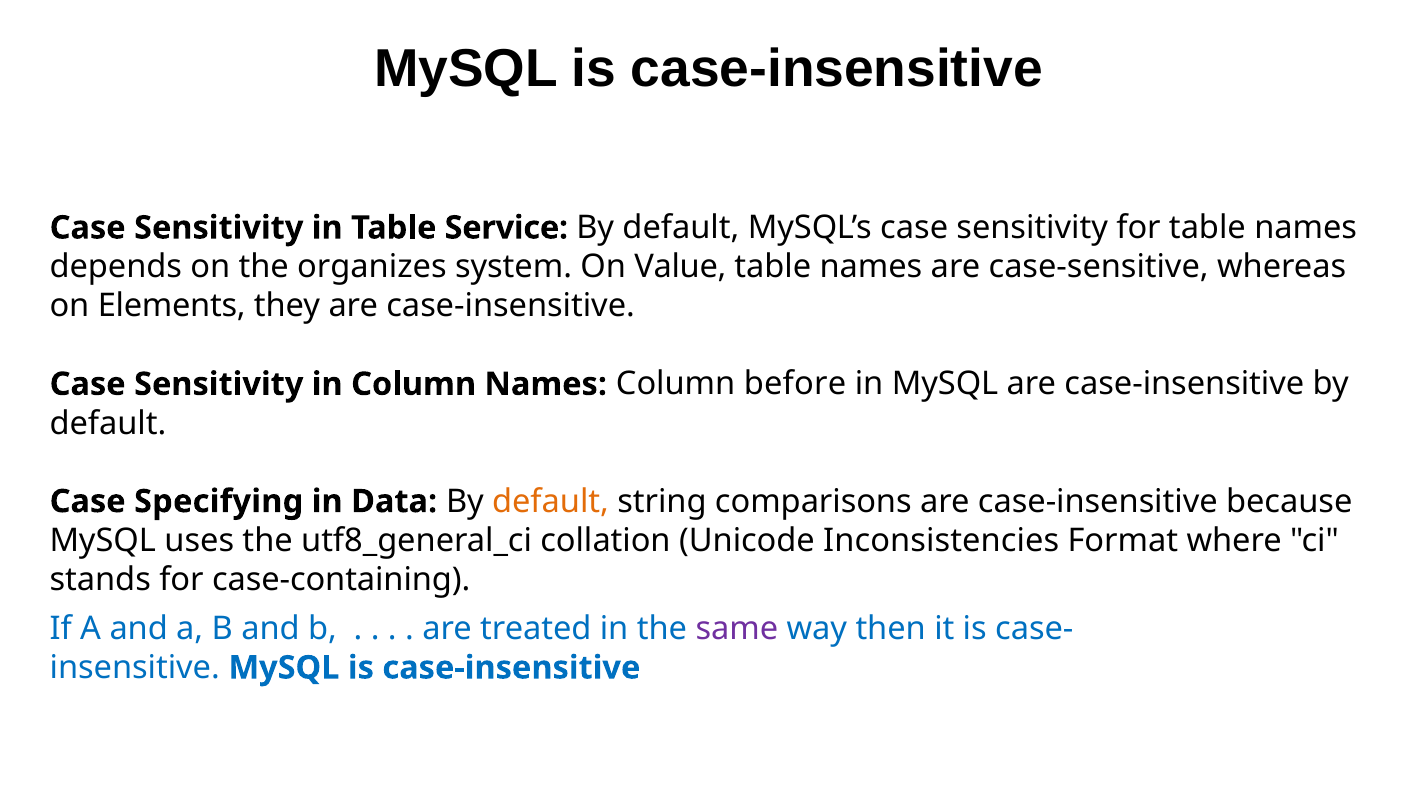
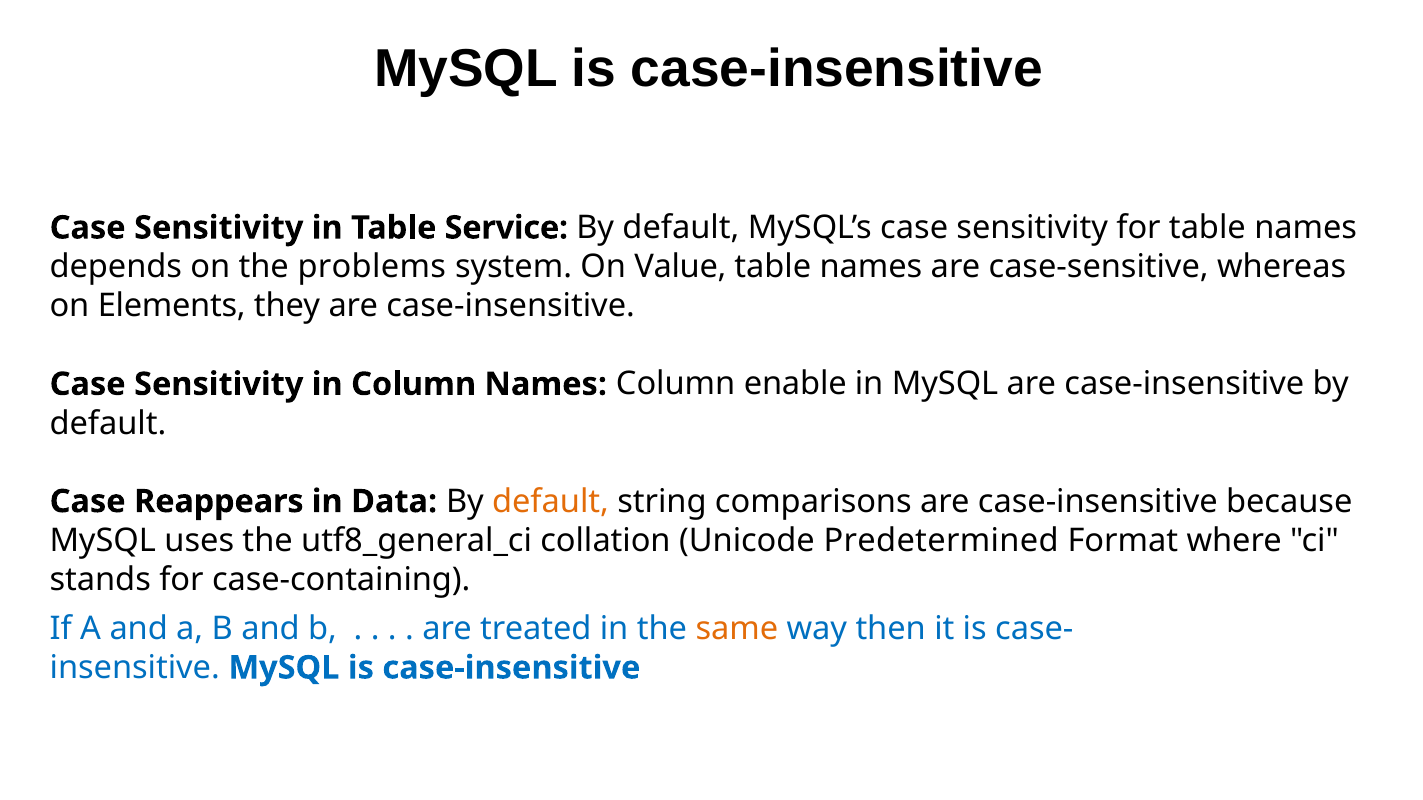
organizes: organizes -> problems (372, 267)
before: before -> enable (795, 384)
Specifying: Specifying -> Reappears (219, 502)
Inconsistencies: Inconsistencies -> Predetermined (941, 541)
same colour: purple -> orange (737, 629)
